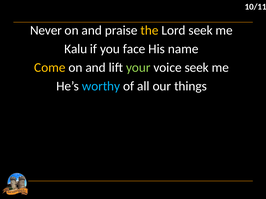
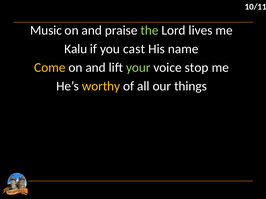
Never: Never -> Music (46, 30)
the colour: yellow -> light green (149, 30)
Lord seek: seek -> lives (201, 30)
face: face -> cast (134, 49)
voice seek: seek -> stop (197, 68)
worthy colour: light blue -> yellow (101, 86)
